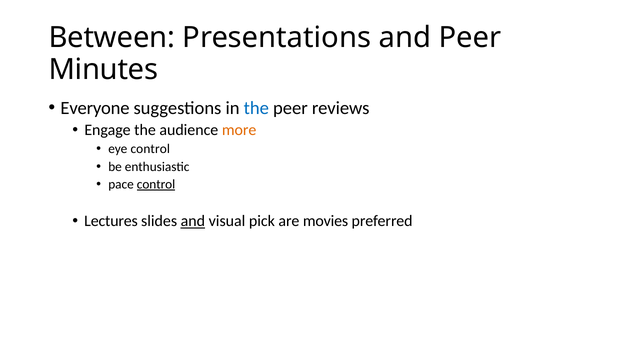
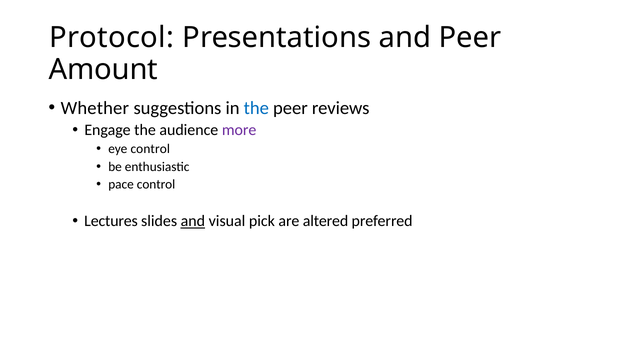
Between: Between -> Protocol (112, 38)
Minutes: Minutes -> Amount (103, 69)
Everyone: Everyone -> Whether (95, 108)
more colour: orange -> purple (239, 130)
control underline: present -> none (156, 184)
movies: movies -> altered (326, 221)
